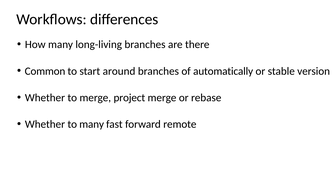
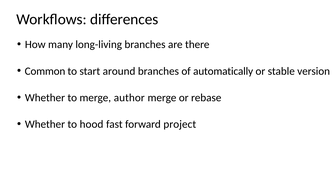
project: project -> author (129, 98)
to many: many -> hood (92, 125)
remote: remote -> project (180, 125)
